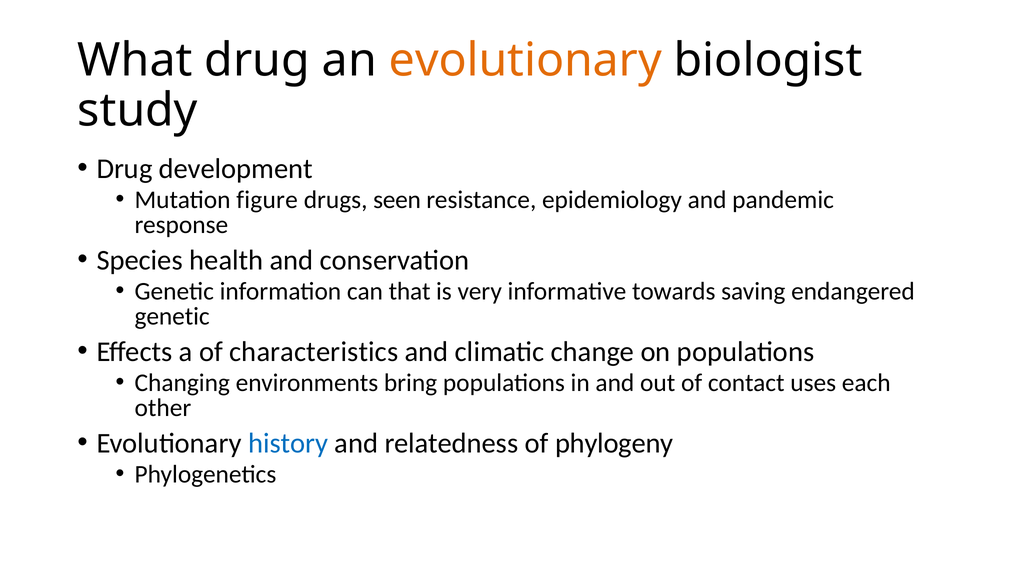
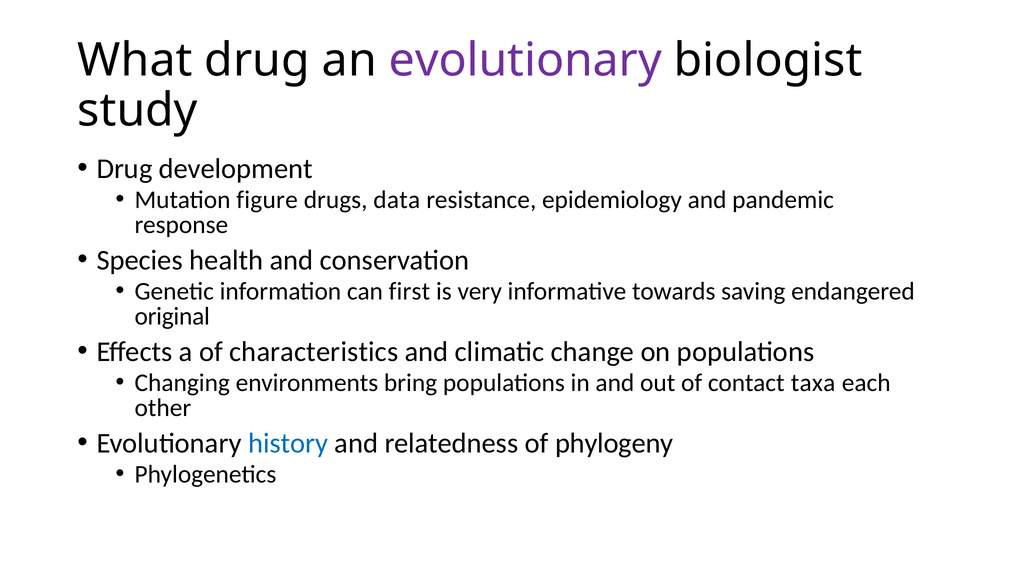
evolutionary colour: orange -> purple (525, 60)
seen: seen -> data (397, 200)
that: that -> first (409, 291)
genetic: genetic -> original (172, 316)
uses: uses -> taxa (813, 383)
